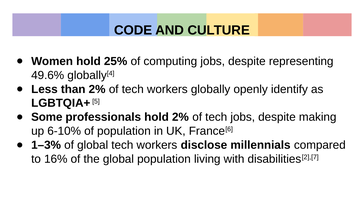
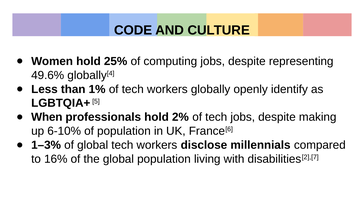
than 2%: 2% -> 1% (97, 89)
Some: Some -> When (47, 117)
